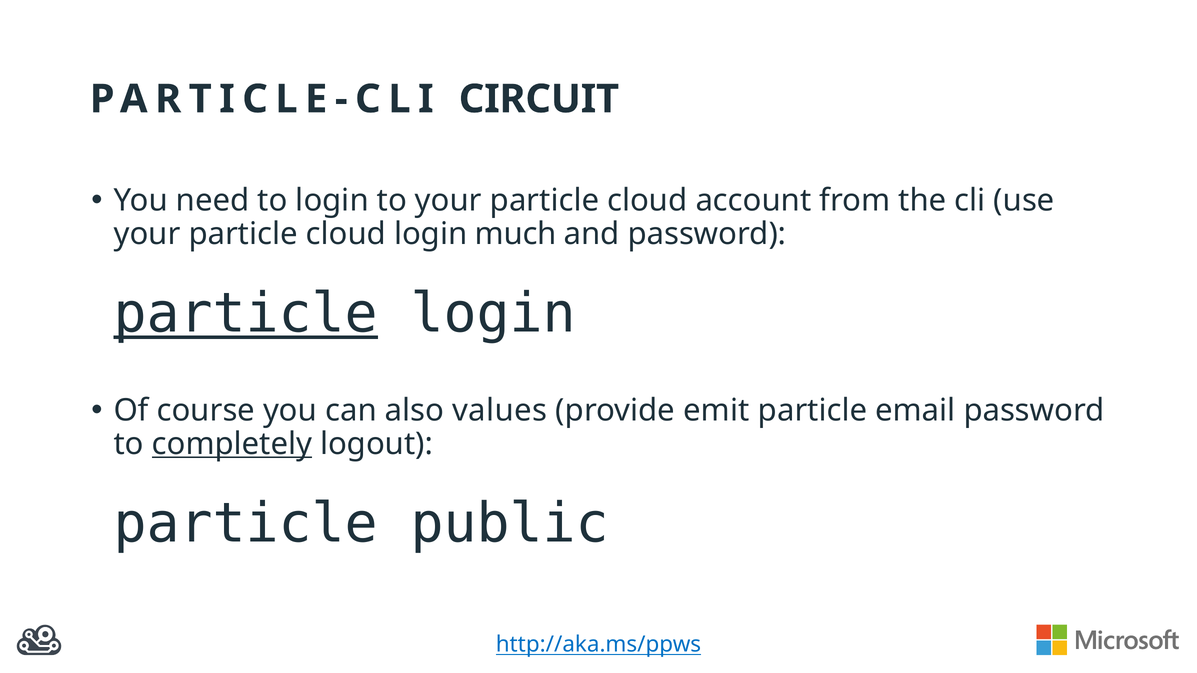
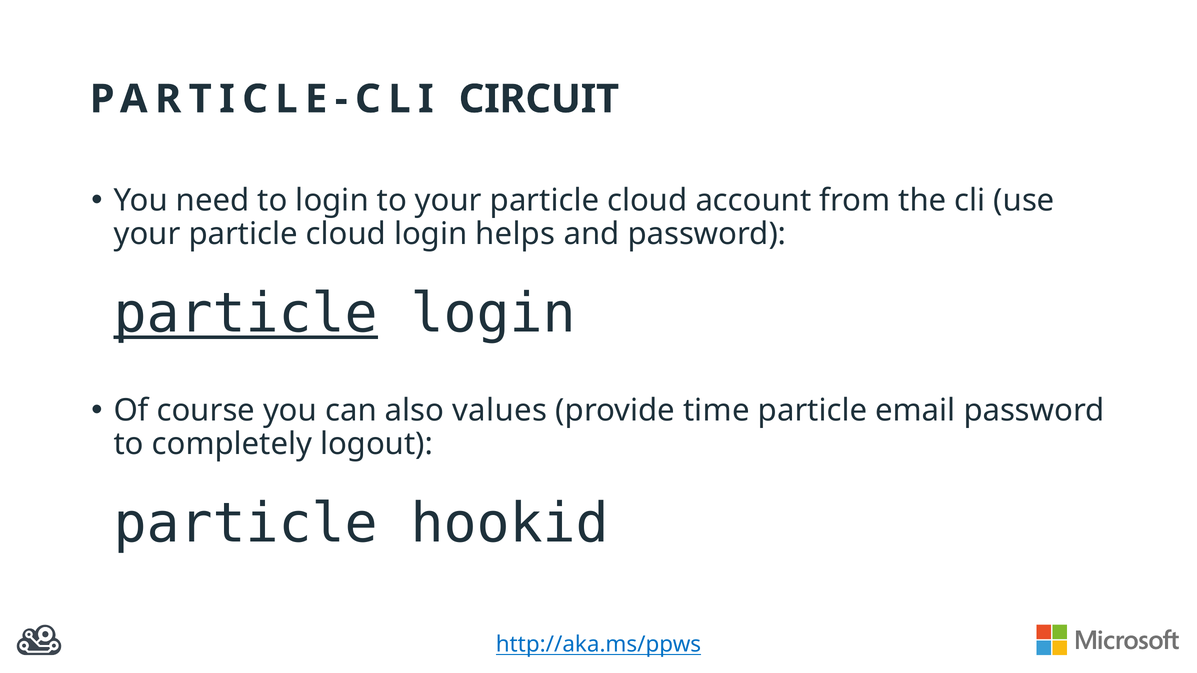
much: much -> helps (515, 234)
emit: emit -> time (716, 410)
completely underline: present -> none (232, 444)
public: public -> hookid (510, 524)
